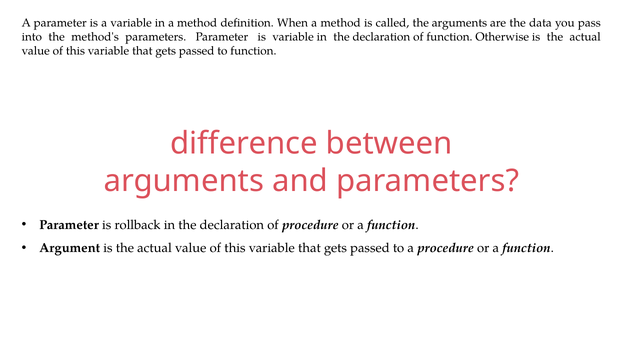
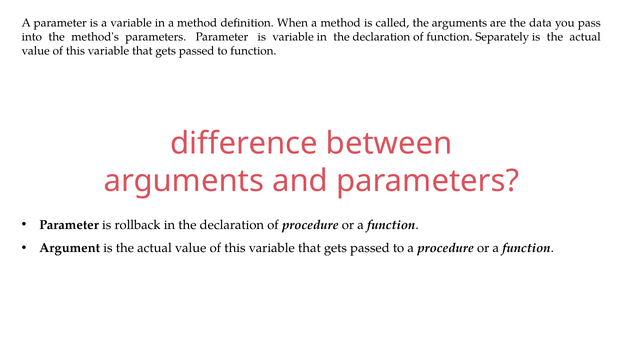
Otherwise: Otherwise -> Separately (502, 37)
